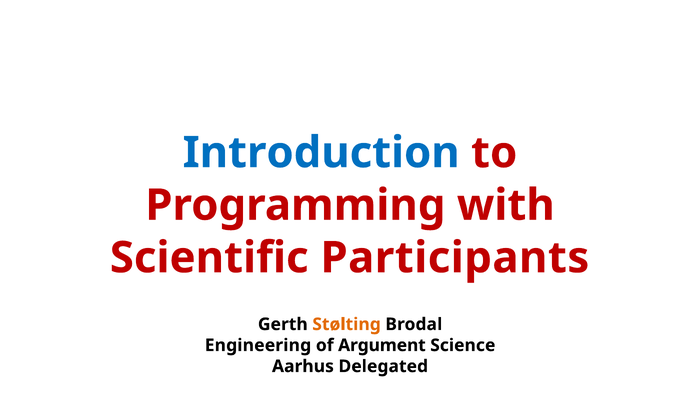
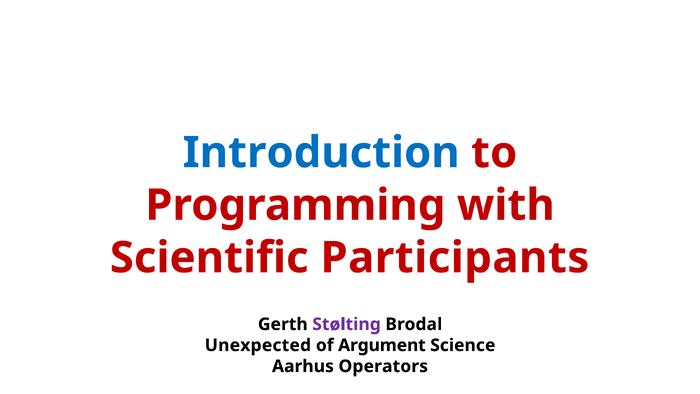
Stølting colour: orange -> purple (347, 324)
Engineering: Engineering -> Unexpected (258, 345)
Delegated: Delegated -> Operators (383, 366)
